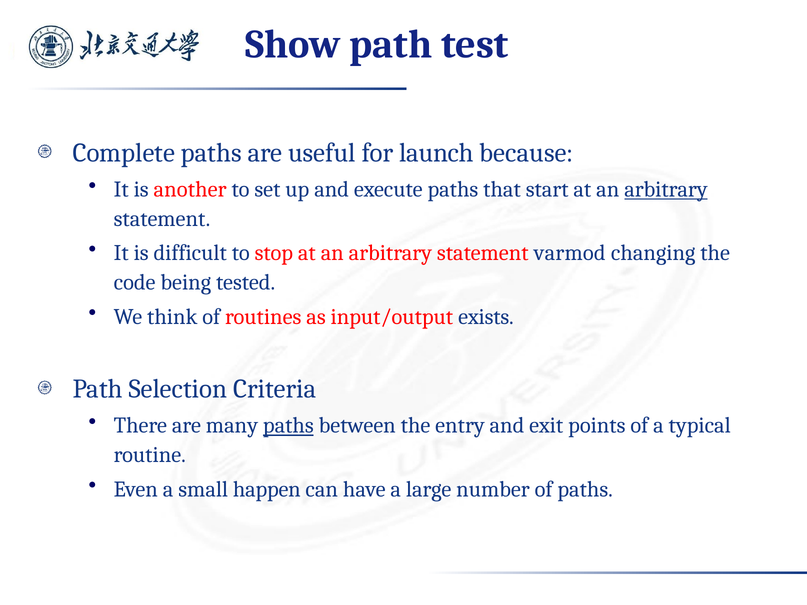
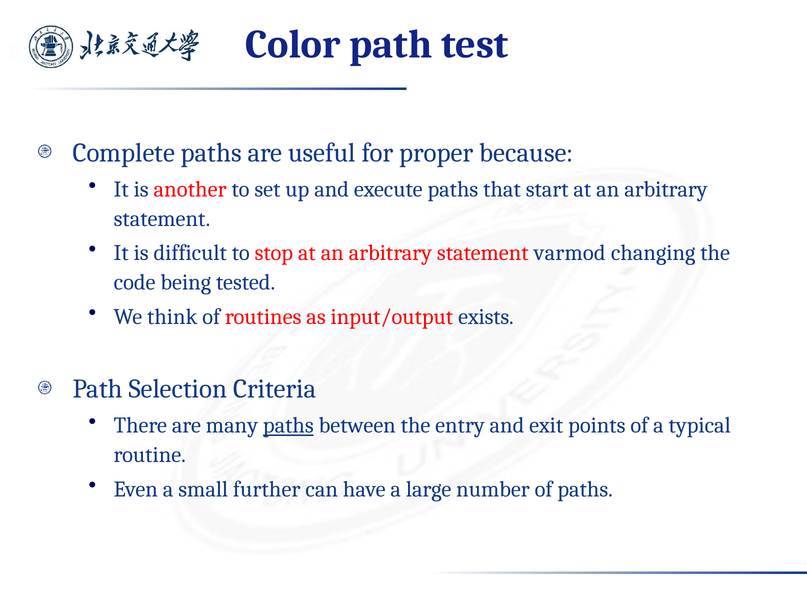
Show: Show -> Color (293, 44)
launch: launch -> proper (436, 153)
arbitrary underline: present -> none (666, 189)
happen: happen -> further (267, 489)
